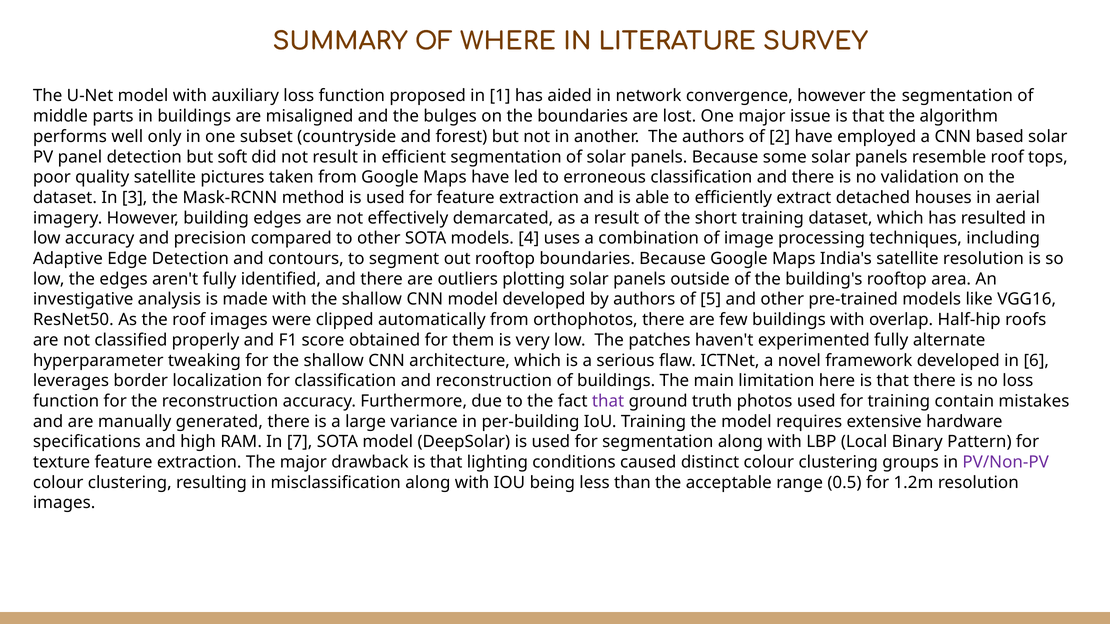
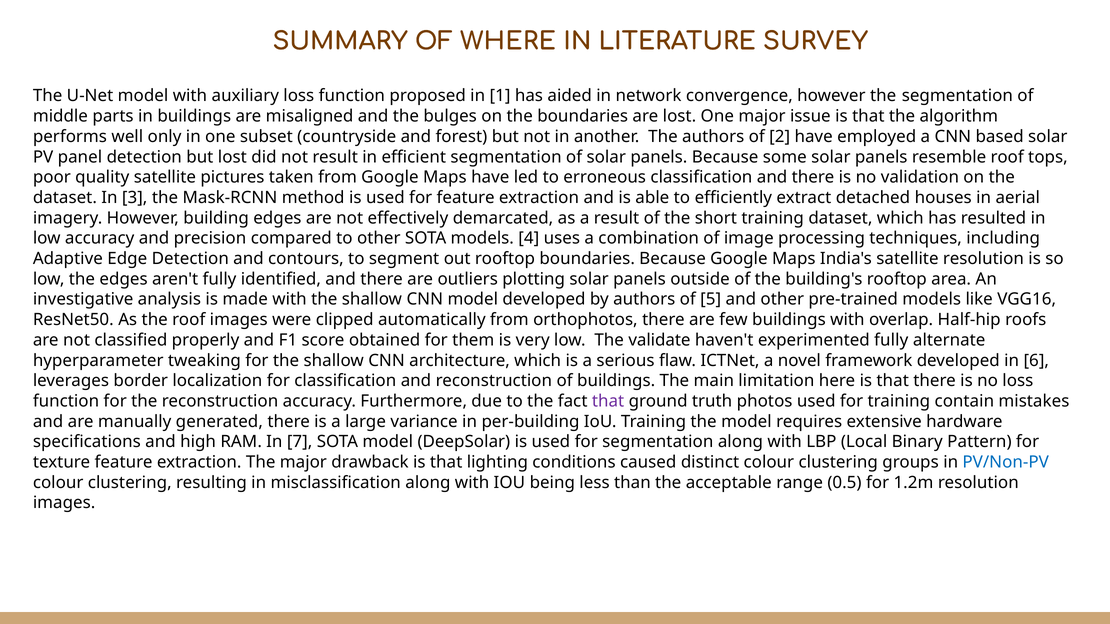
but soft: soft -> lost (232, 157)
patches: patches -> validate (659, 340)
PV/Non-PV colour: purple -> blue (1006, 462)
